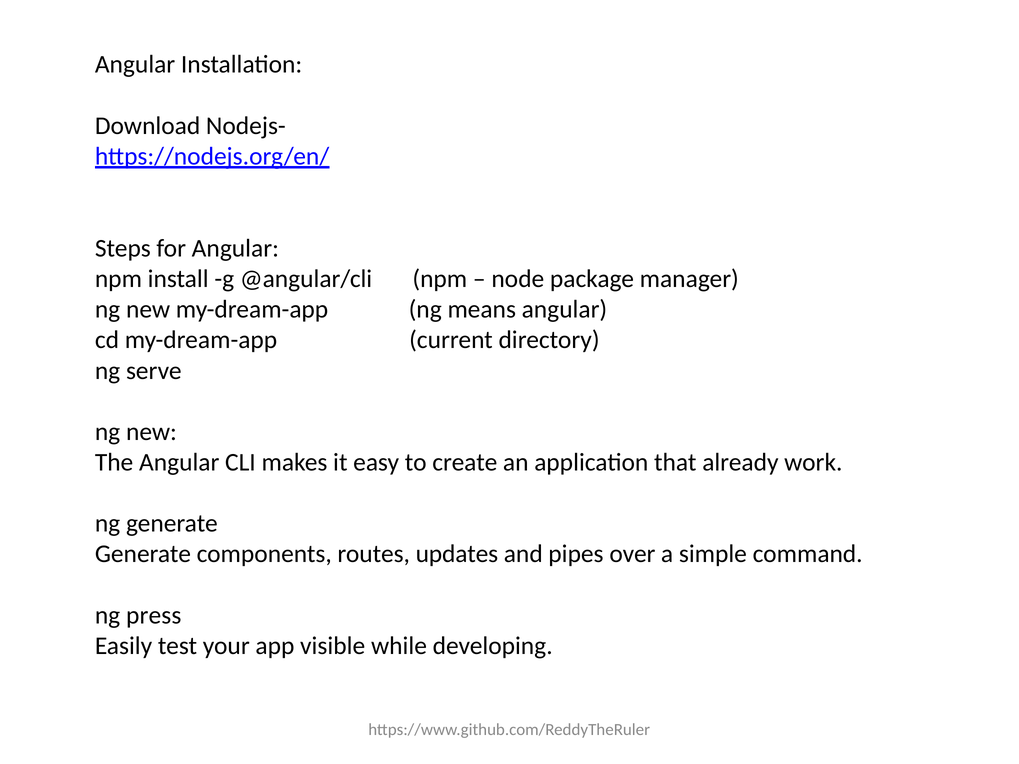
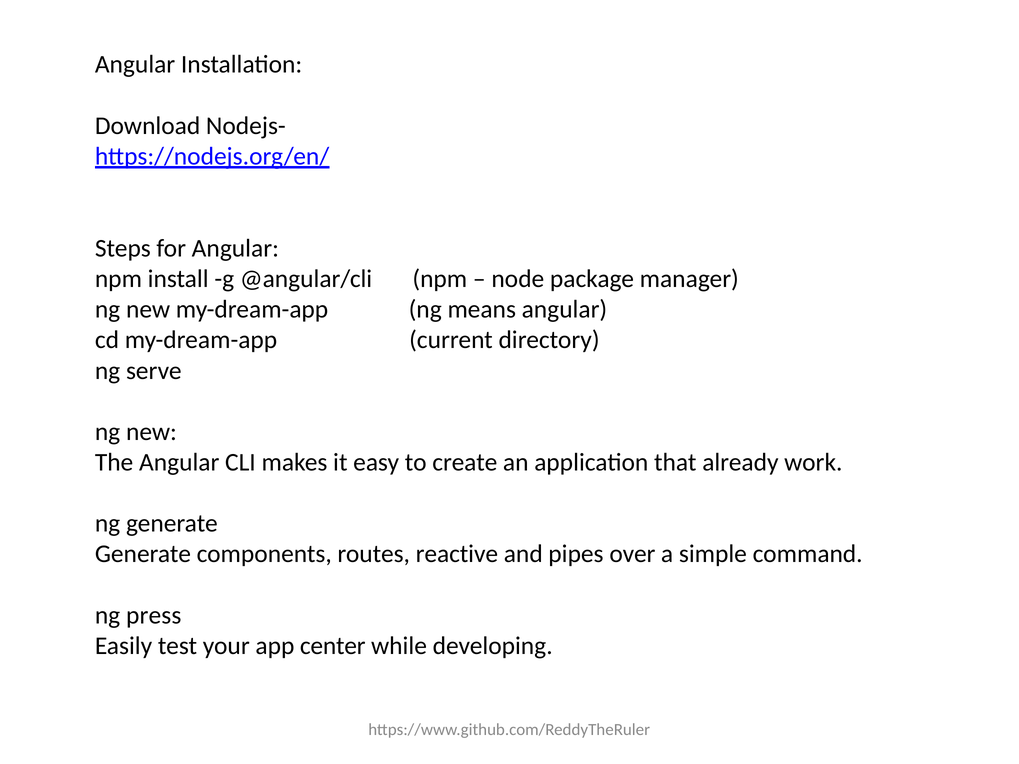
updates: updates -> reactive (457, 554)
visible: visible -> center (333, 646)
